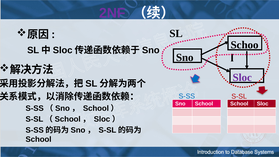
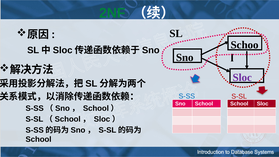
2NF colour: purple -> green (112, 13)
